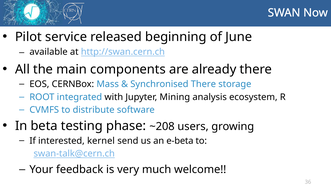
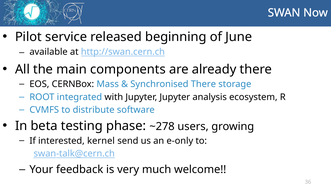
Jupyter Mining: Mining -> Jupyter (175, 97)
~208: ~208 -> ~278 (162, 127)
e-beta: e-beta -> e-only (180, 141)
